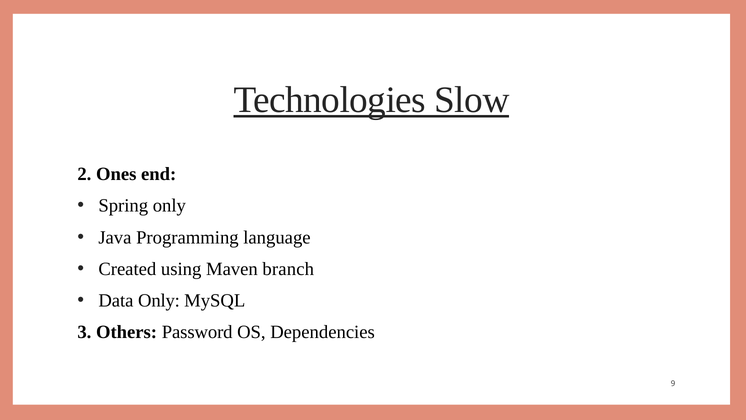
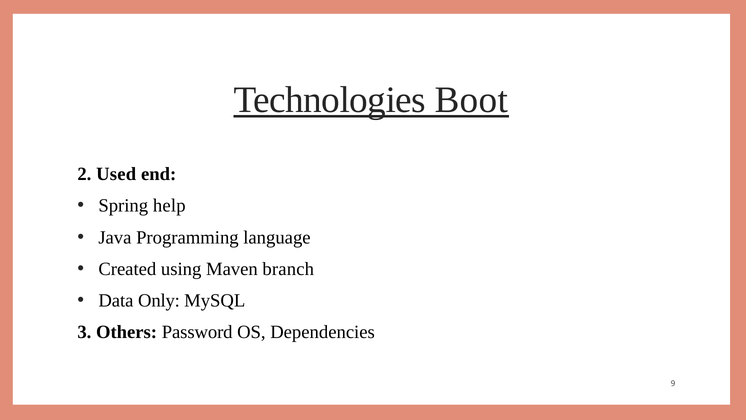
Slow: Slow -> Boot (471, 100)
Ones: Ones -> Used (116, 174)
Spring only: only -> help (169, 206)
